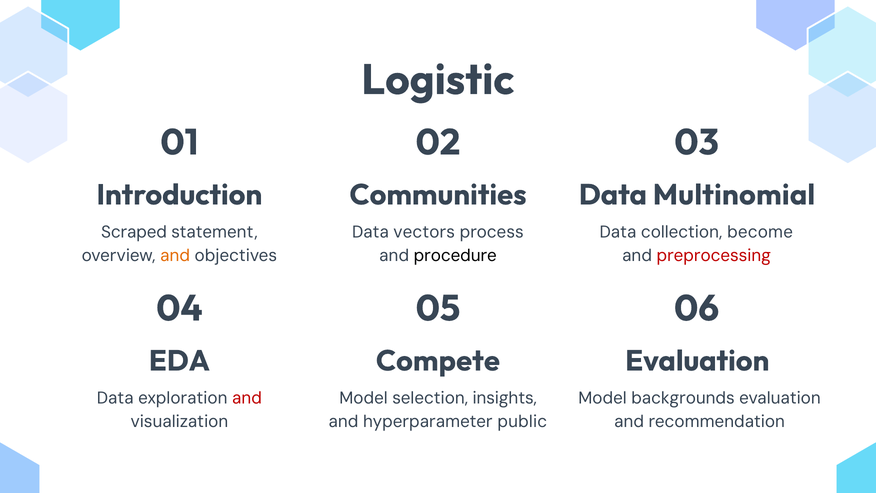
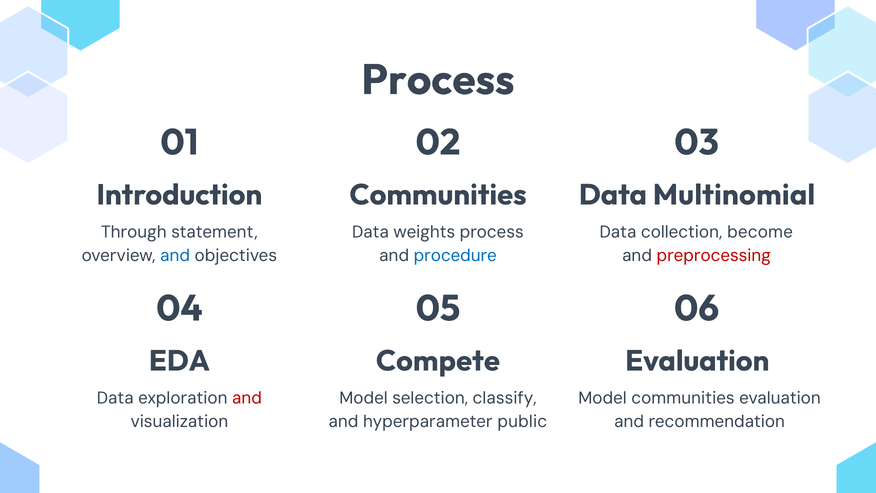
Logistic: Logistic -> Process (438, 80)
Scraped: Scraped -> Through (134, 232)
vectors: vectors -> weights (424, 232)
and colour: orange -> blue (175, 255)
procedure colour: black -> blue (455, 255)
insights: insights -> classify (505, 398)
Model backgrounds: backgrounds -> communities (683, 398)
